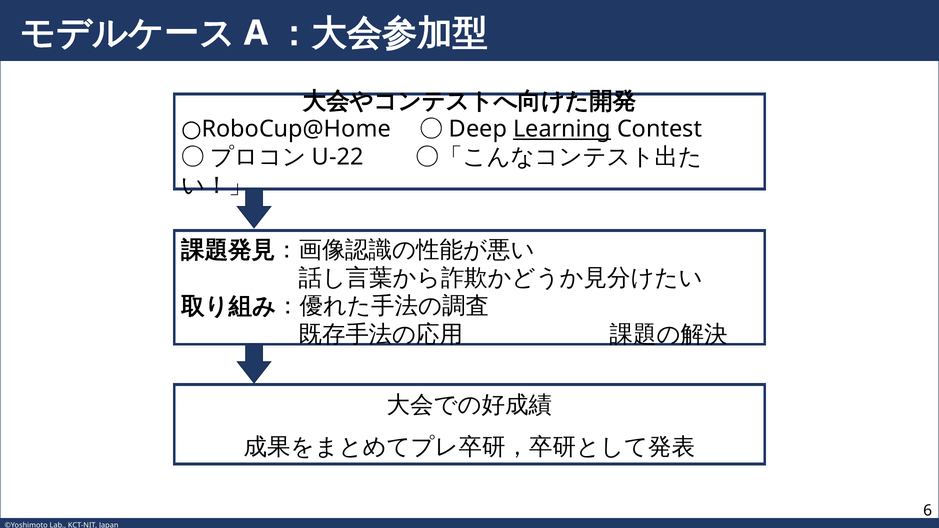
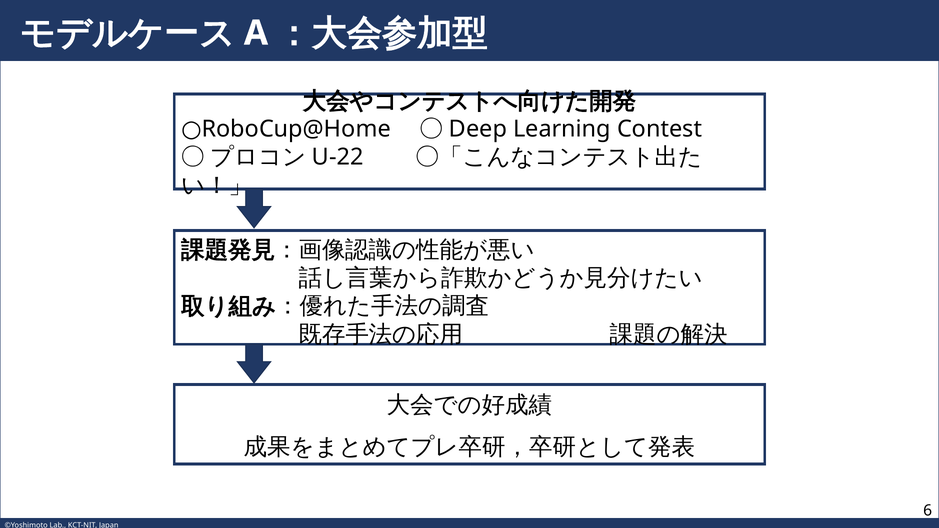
Learning underline: present -> none (562, 129)
